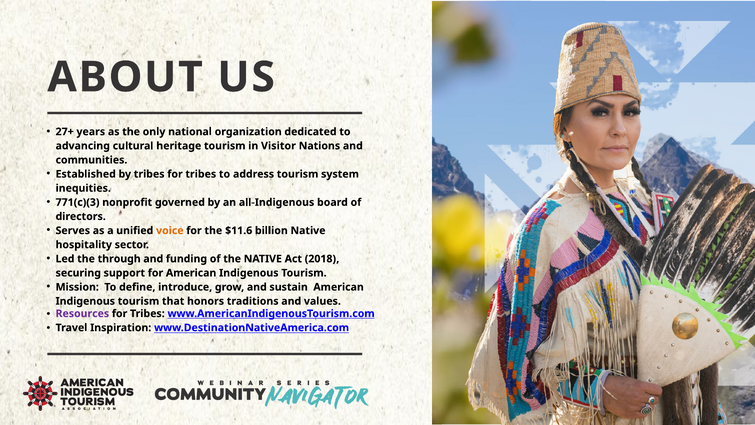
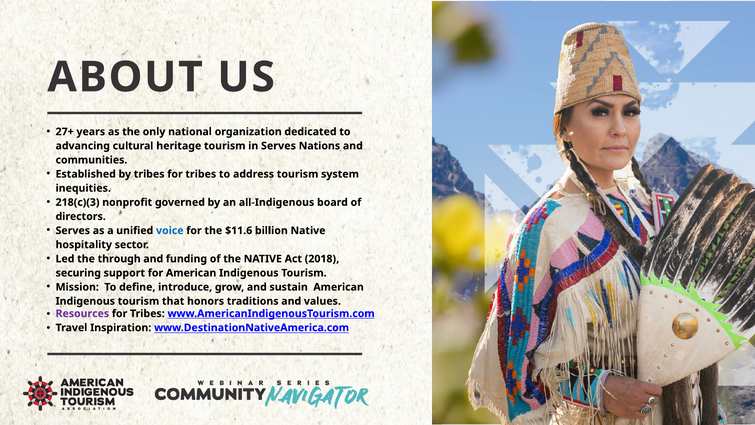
in Visitor: Visitor -> Serves (278, 146)
771(c)(3: 771(c)(3 -> 218(c)(3 (78, 202)
voice colour: orange -> blue (170, 230)
